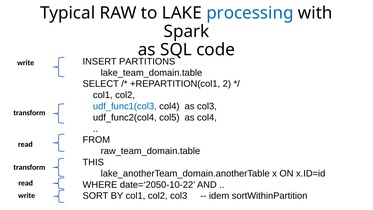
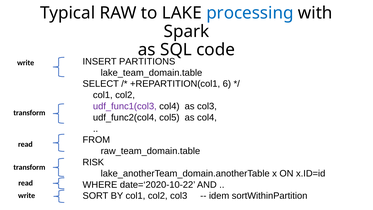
2: 2 -> 6 (227, 84)
udf_func1(col3 colour: blue -> purple (125, 106)
THIS: THIS -> RISK (93, 162)
date=‘2050-10-22: date=‘2050-10-22 -> date=‘2020-10-22 (158, 185)
